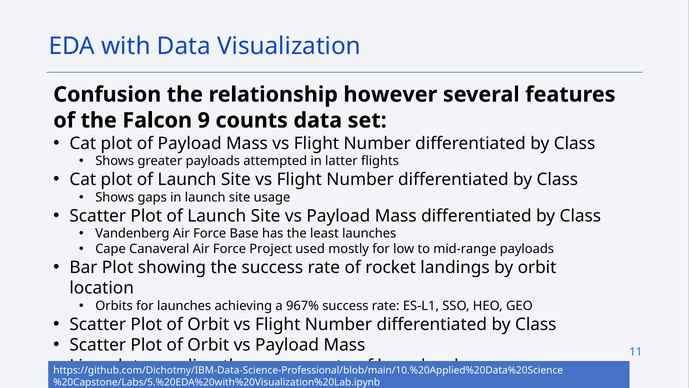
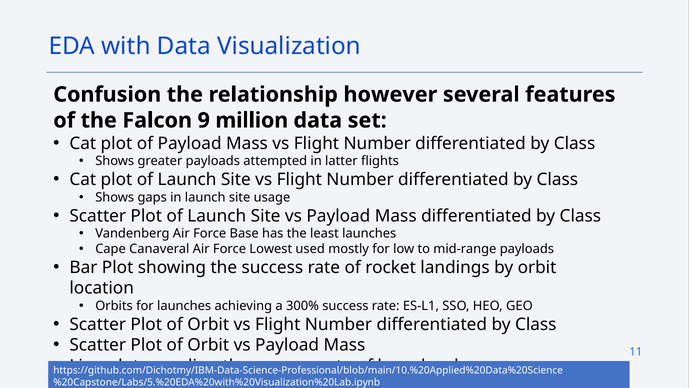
counts: counts -> million (252, 120)
Project: Project -> Lowest (271, 249)
967%: 967% -> 300% (303, 306)
